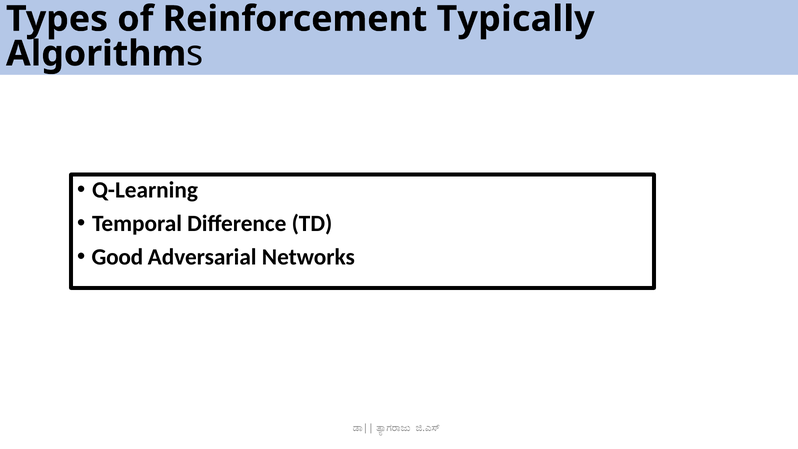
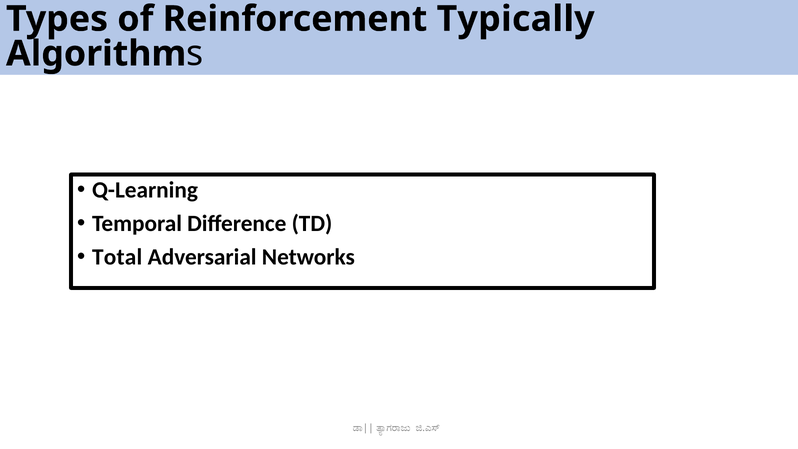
Good: Good -> Total (117, 257)
